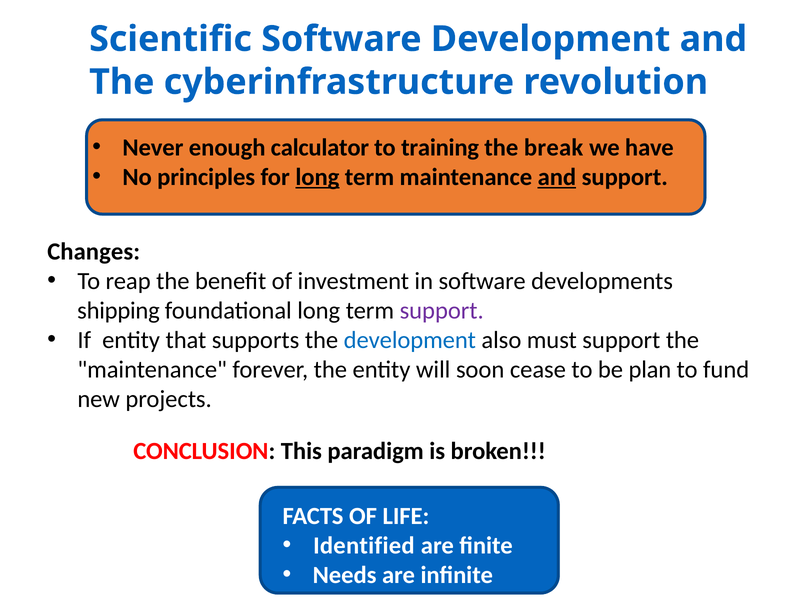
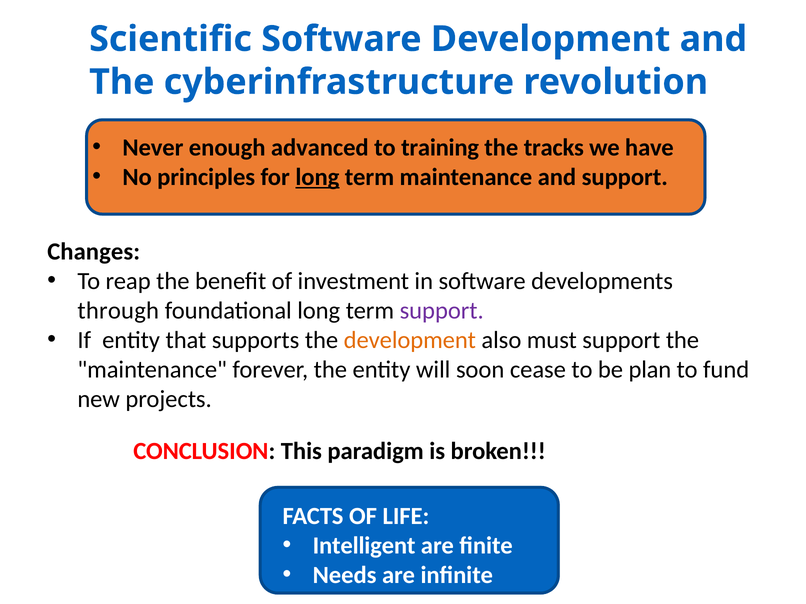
calculator: calculator -> advanced (320, 148)
break: break -> tracks (554, 148)
and underline: present -> none (557, 177)
shipping: shipping -> through (118, 311)
development colour: blue -> orange (410, 340)
Identified: Identified -> Intelligent (364, 546)
